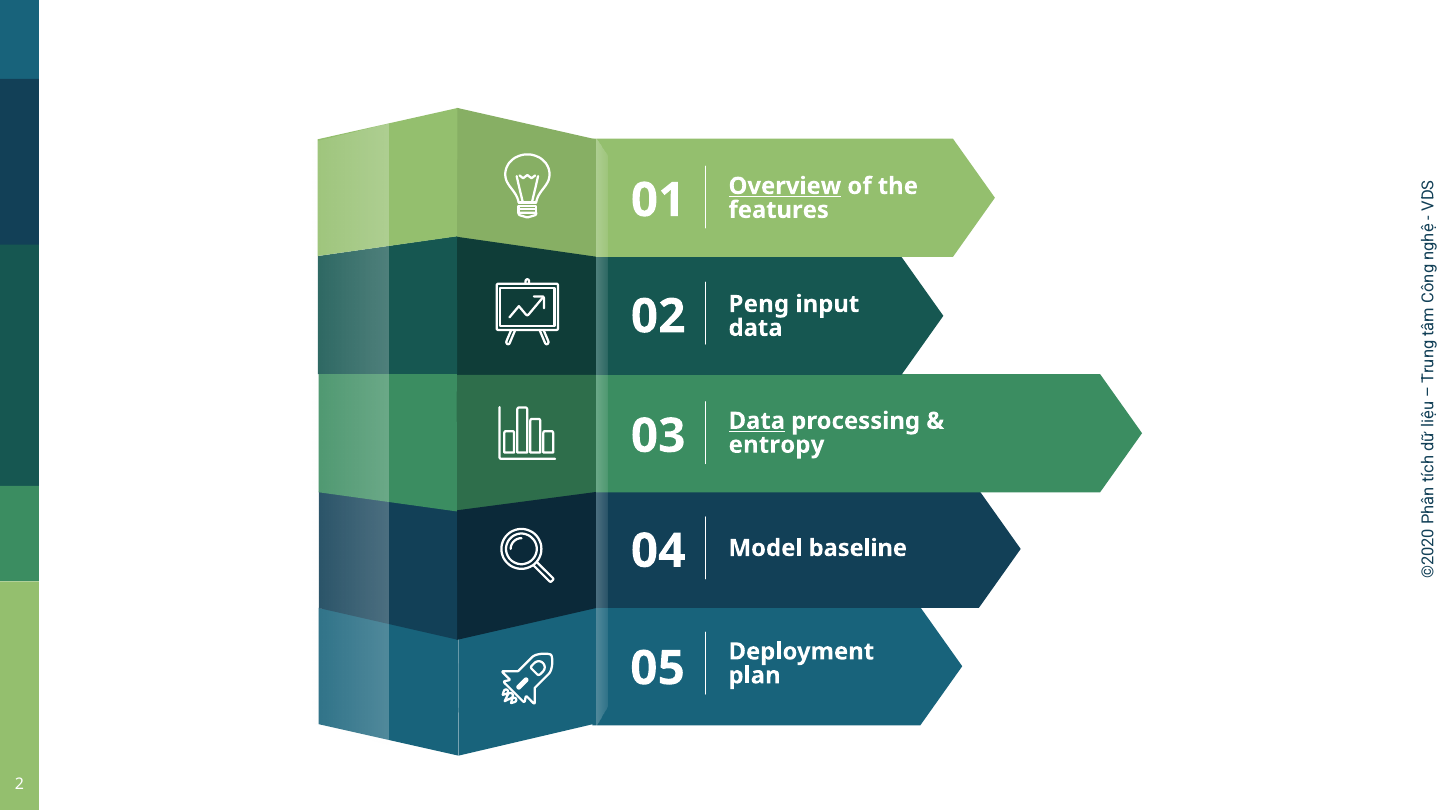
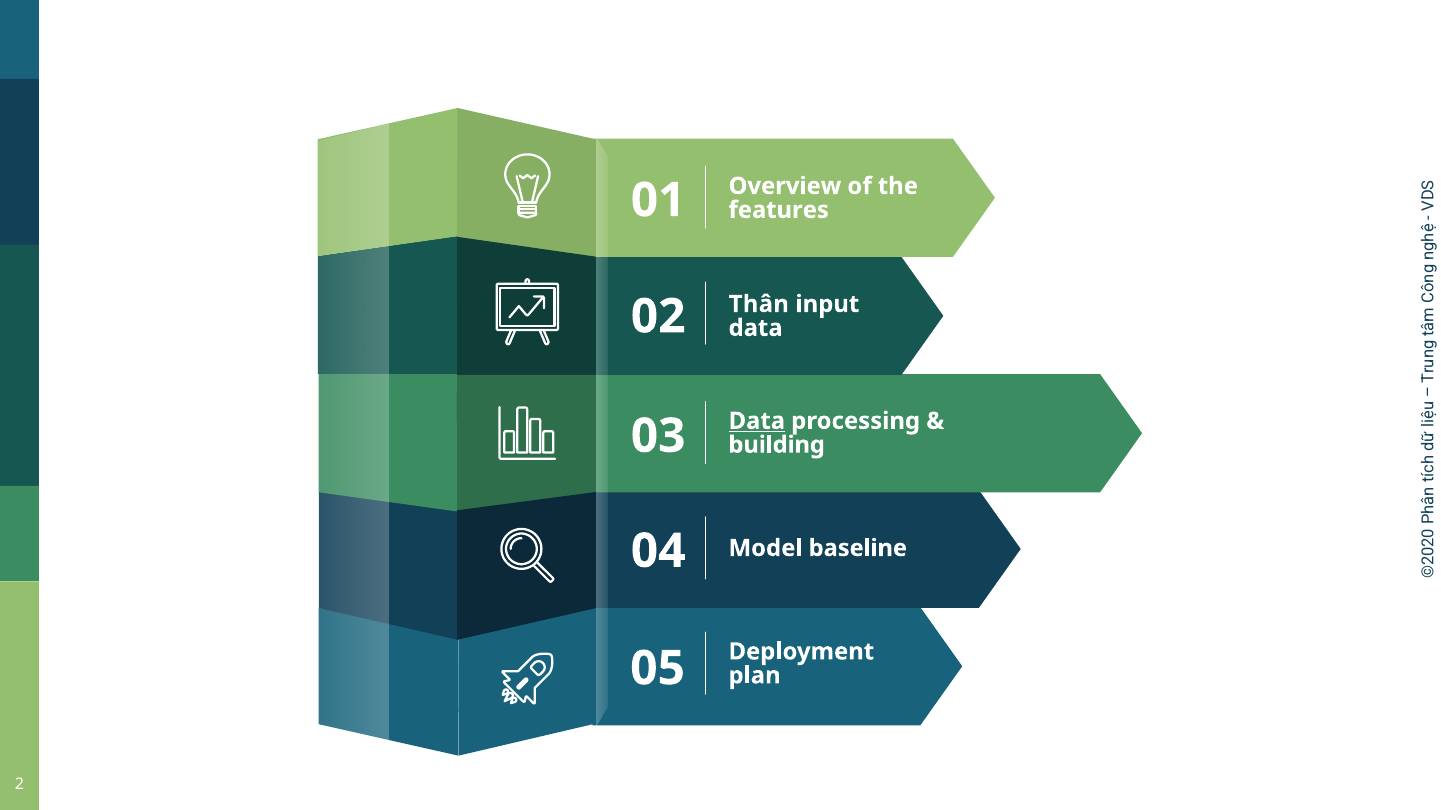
Overview underline: present -> none (785, 186)
Peng: Peng -> Thân (759, 304)
entropy: entropy -> building (777, 445)
